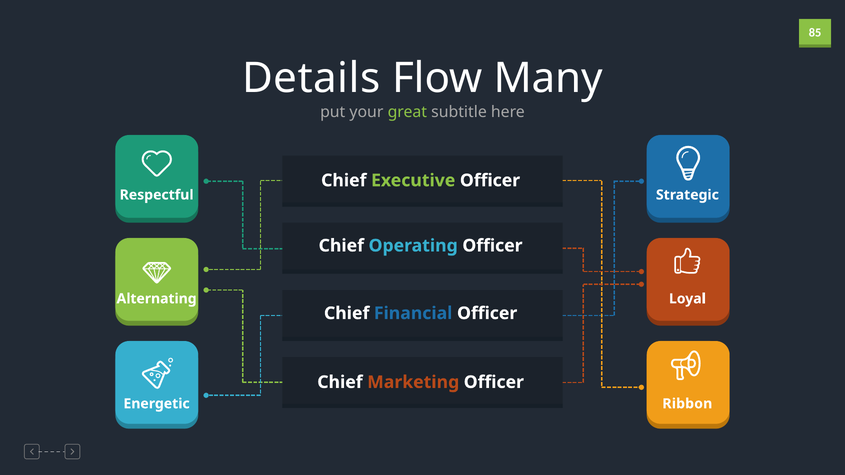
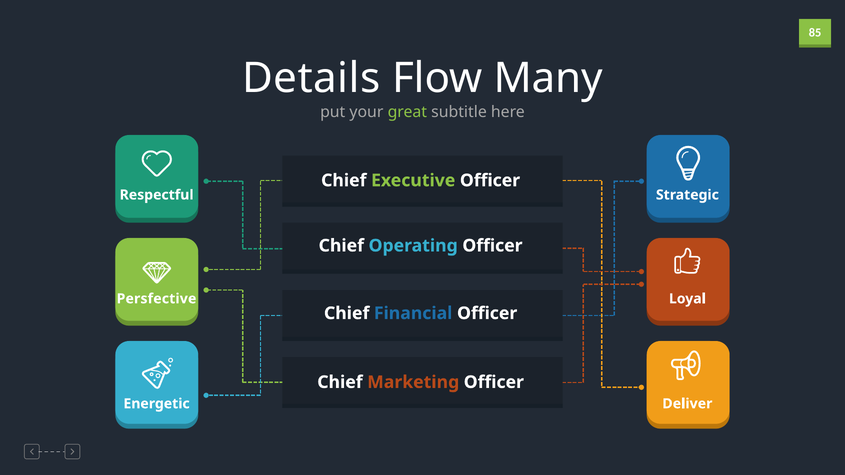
Alternating: Alternating -> Persfective (156, 299)
Ribbon: Ribbon -> Deliver (687, 404)
